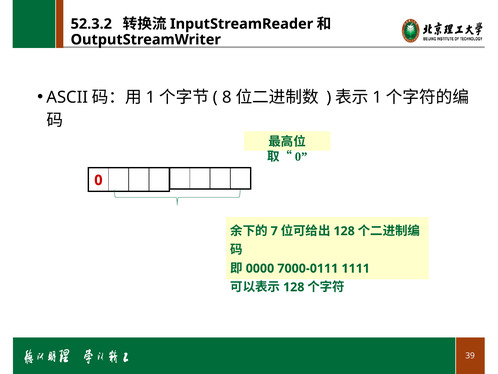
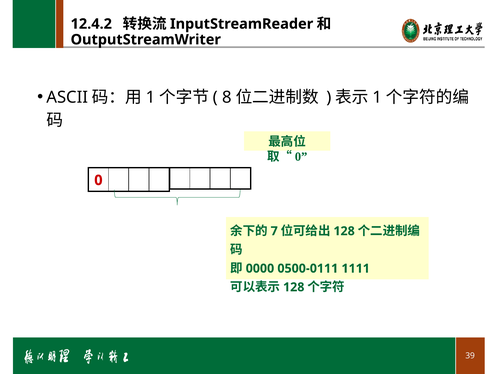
52.3.2: 52.3.2 -> 12.4.2 (91, 24)
7000-0111: 7000-0111 -> 0500-0111 (308, 268)
